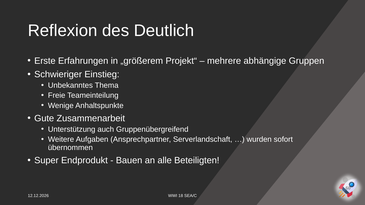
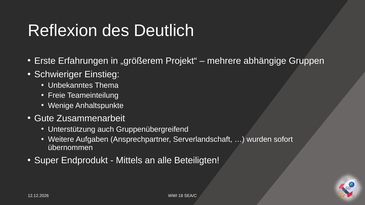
Bauen: Bauen -> Mittels (129, 161)
